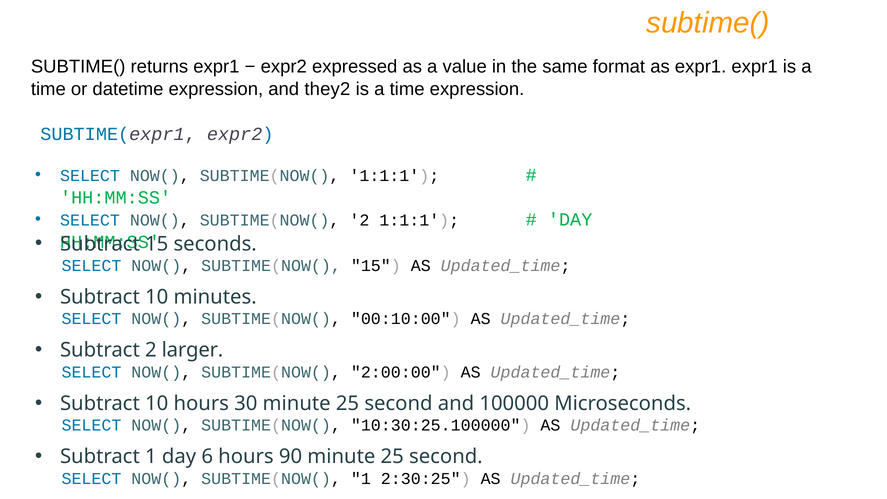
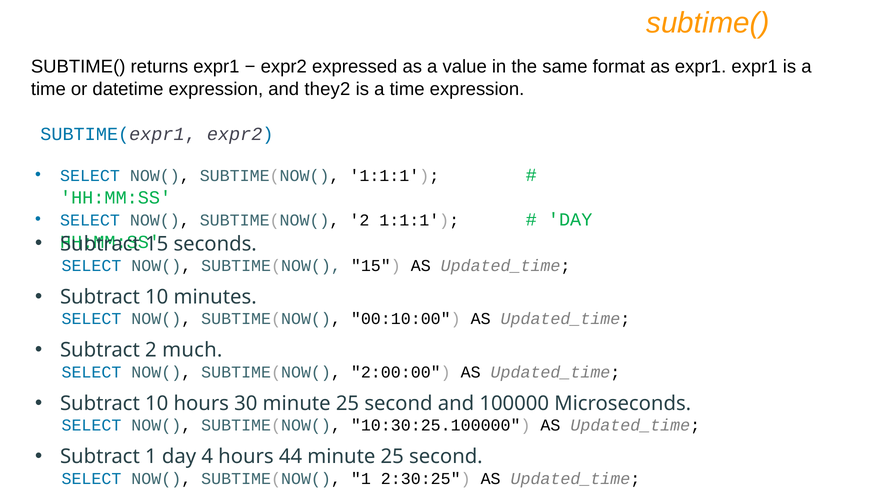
larger: larger -> much (192, 350)
6: 6 -> 4 (207, 457)
90: 90 -> 44 (291, 457)
